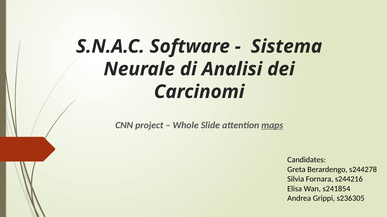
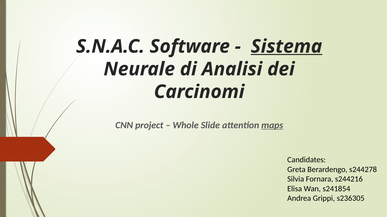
Sistema underline: none -> present (286, 47)
